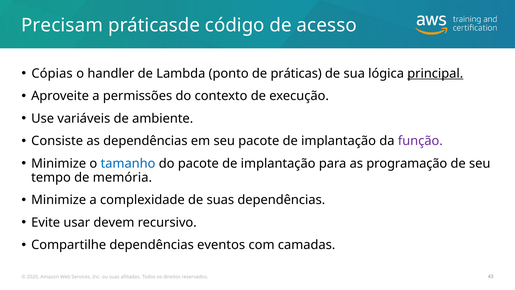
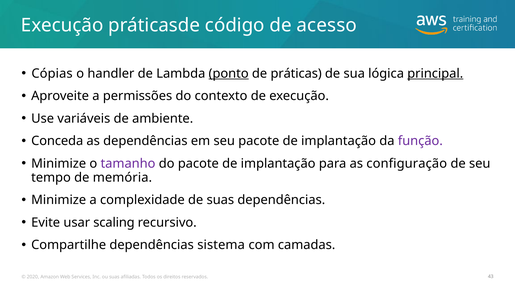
Precisam: Precisam -> Execução (62, 25)
ponto underline: none -> present (229, 73)
Consiste: Consiste -> Conceda (57, 141)
tamanho colour: blue -> purple (128, 163)
programação: programação -> configuração (407, 163)
devem: devem -> scaling (114, 222)
eventos: eventos -> sistema (221, 245)
